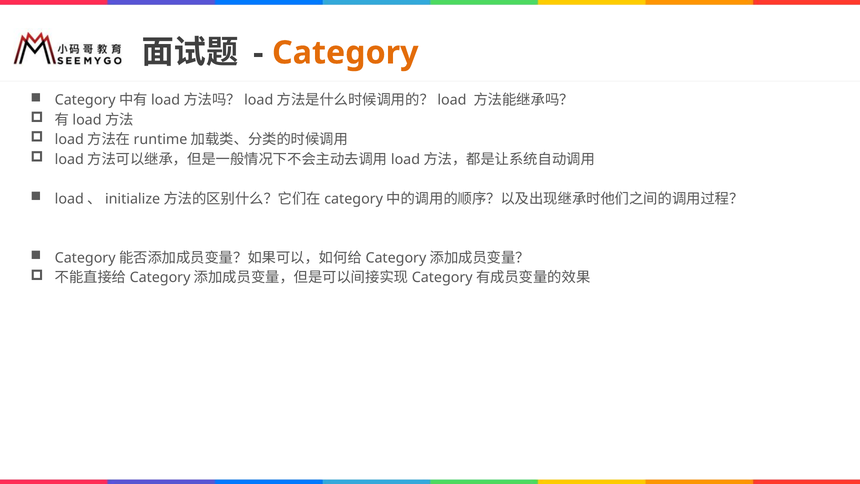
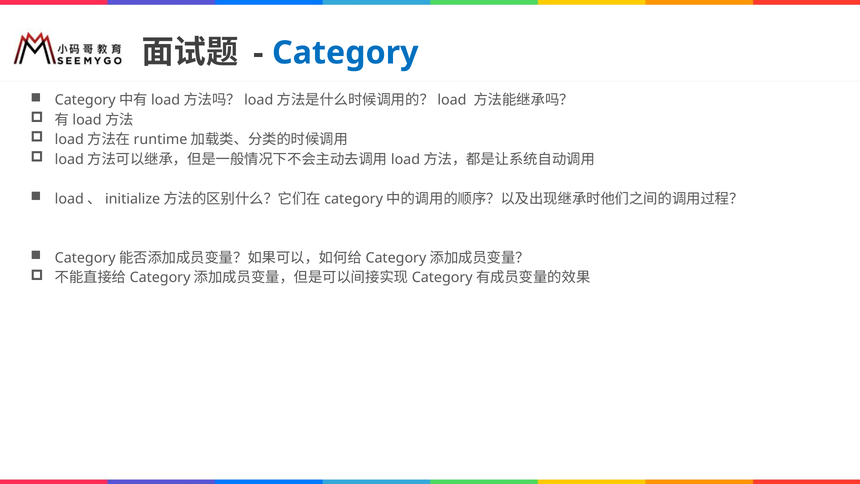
Category colour: orange -> blue (345, 53)
